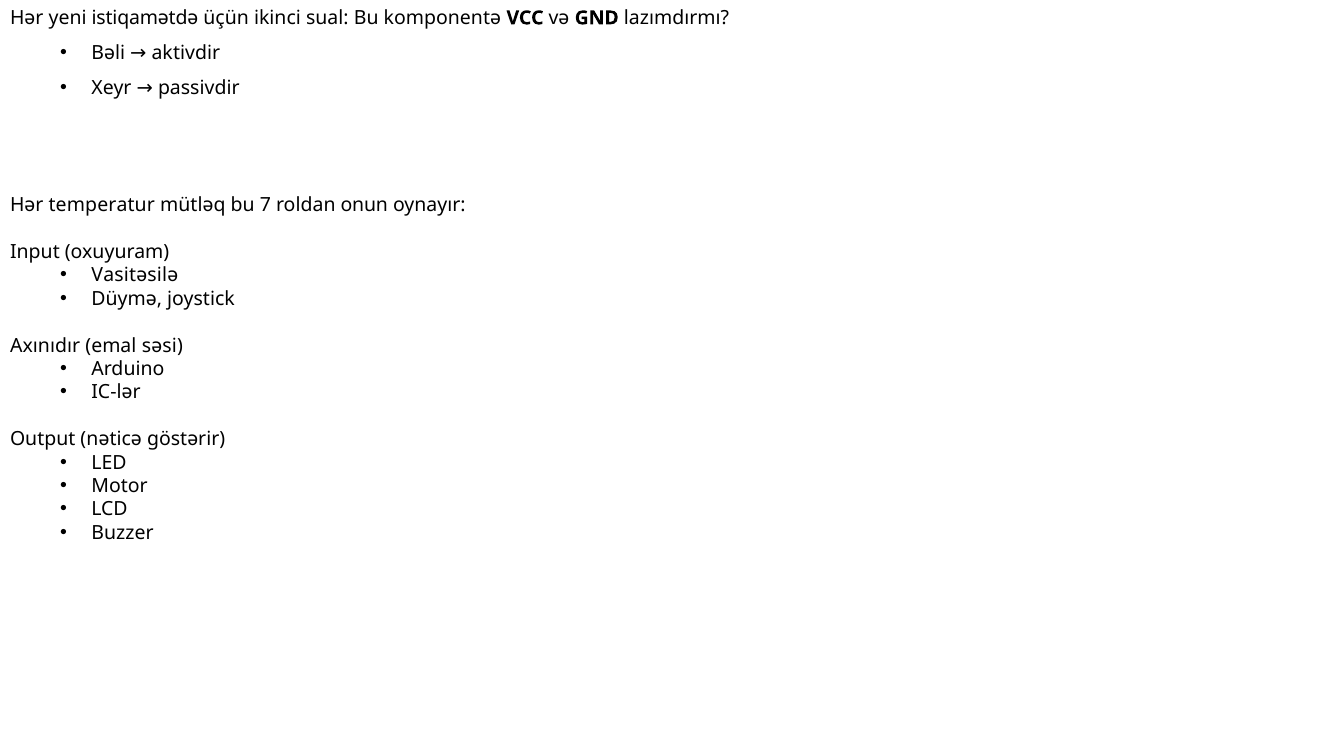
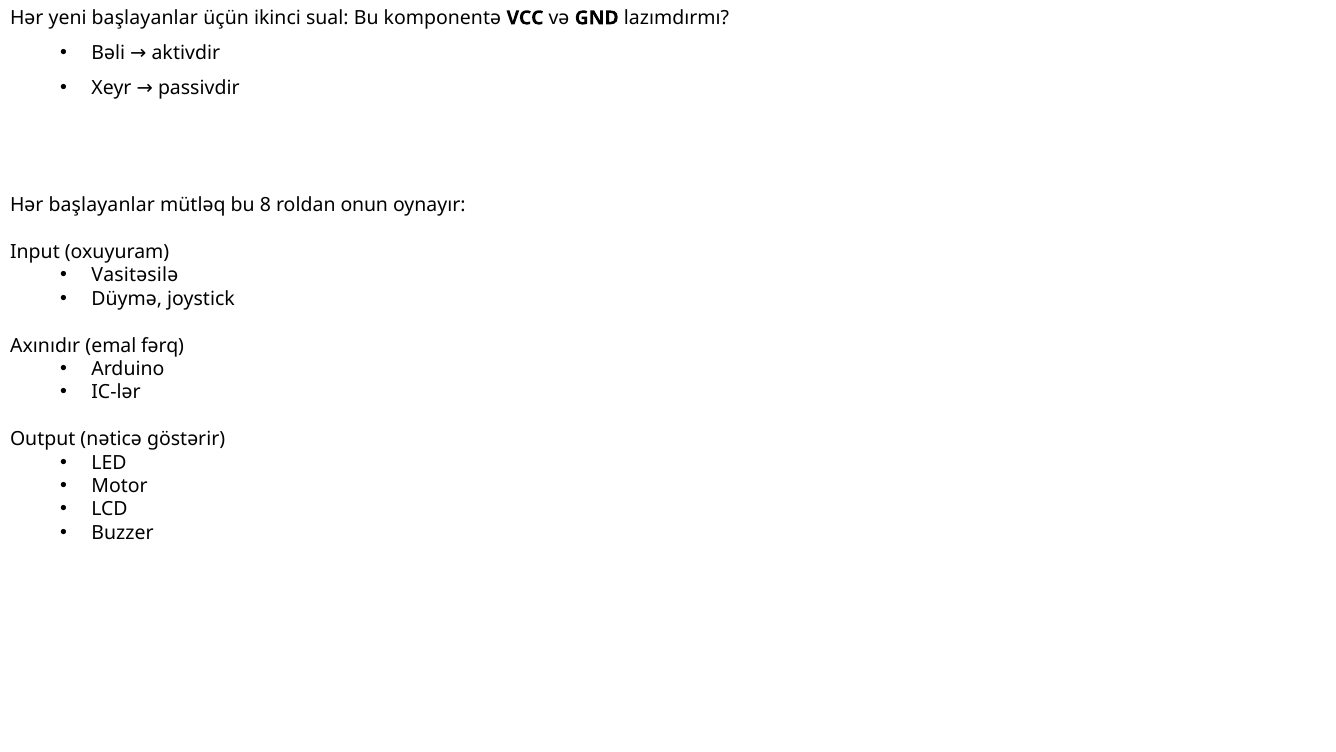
yeni istiqamətdə: istiqamətdə -> başlayanlar (145, 18)
Hər temperatur: temperatur -> başlayanlar (102, 205)
7: 7 -> 8 (265, 205)
səsi: səsi -> fərq (163, 345)
